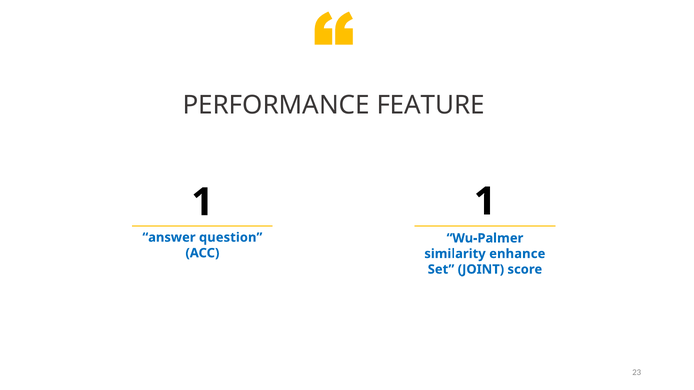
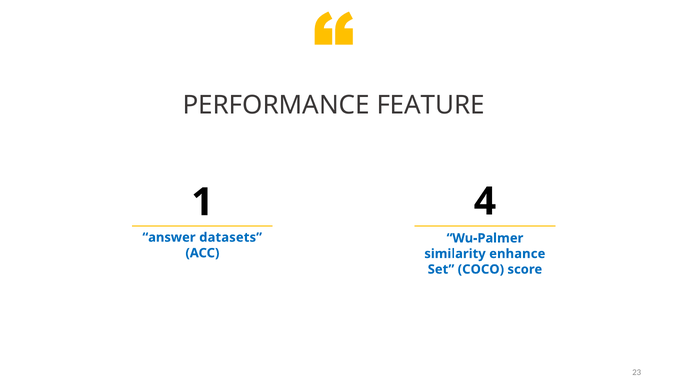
1 1: 1 -> 4 (485, 202)
question: question -> datasets (231, 238)
JOINT: JOINT -> COCO (481, 270)
